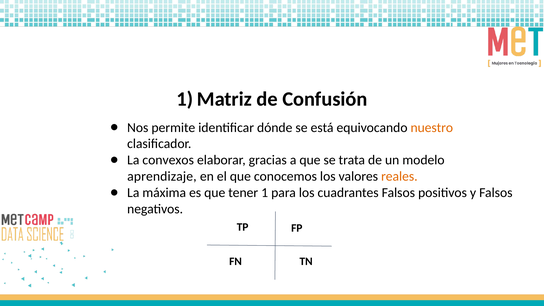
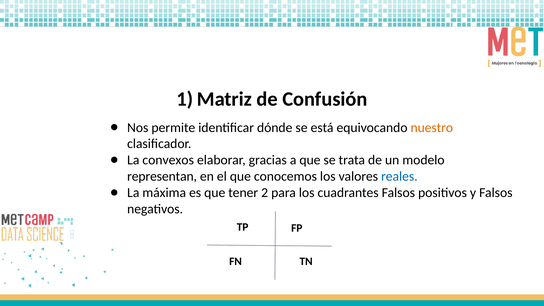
aprendizaje: aprendizaje -> representan (162, 176)
reales colour: orange -> blue (399, 176)
1: 1 -> 2 (265, 193)
